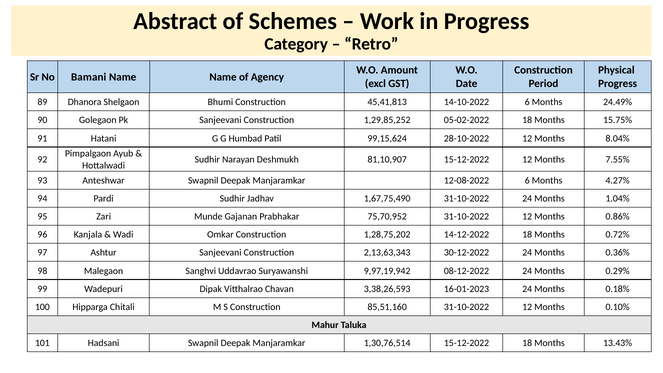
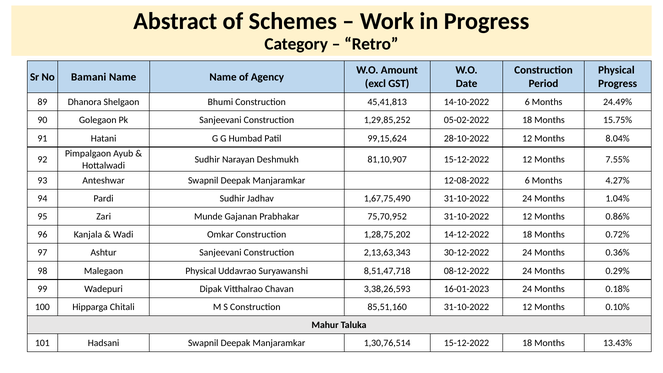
Malegaon Sanghvi: Sanghvi -> Physical (201, 271)
9,97,19,942: 9,97,19,942 -> 8,51,47,718 (387, 271)
